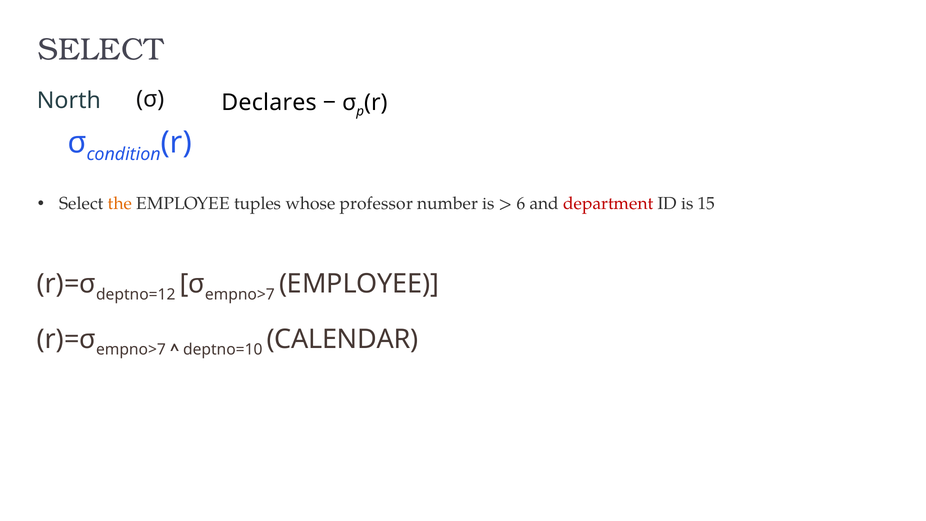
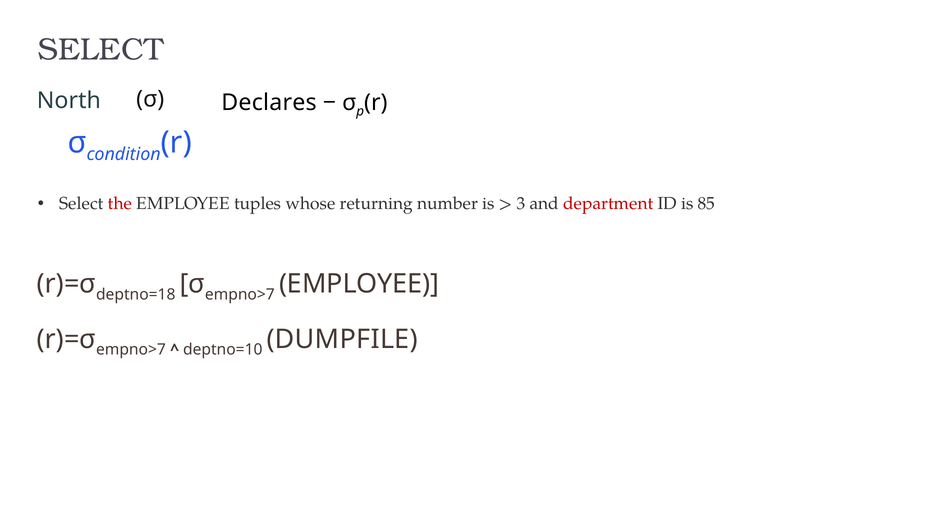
the colour: orange -> red (120, 204)
professor: professor -> returning (376, 204)
6: 6 -> 3 (521, 204)
15: 15 -> 85 (706, 204)
deptno=12: deptno=12 -> deptno=18 (136, 294)
CALENDAR: CALENDAR -> DUMPFILE (342, 339)
